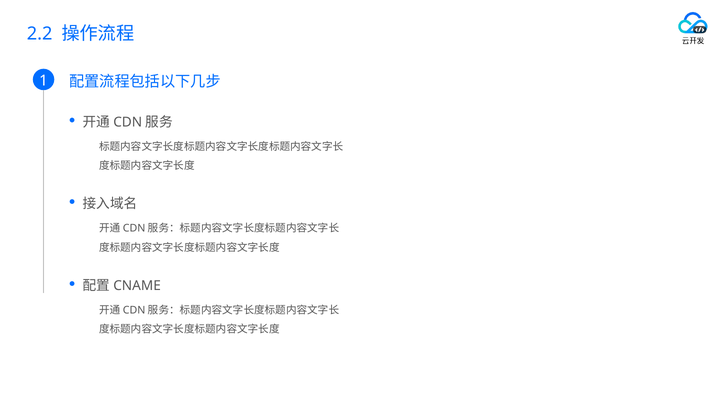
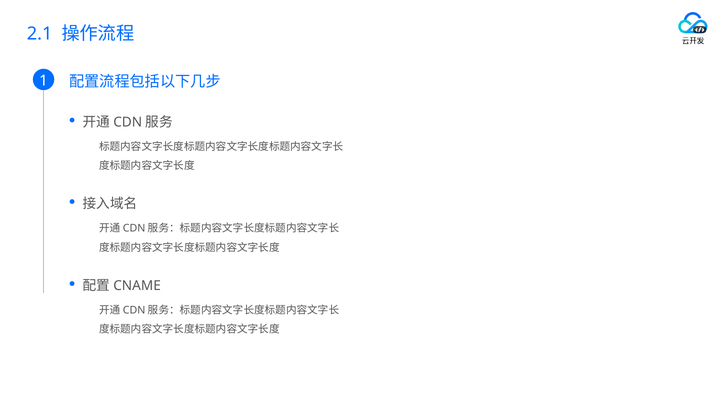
2.2: 2.2 -> 2.1 (40, 34)
